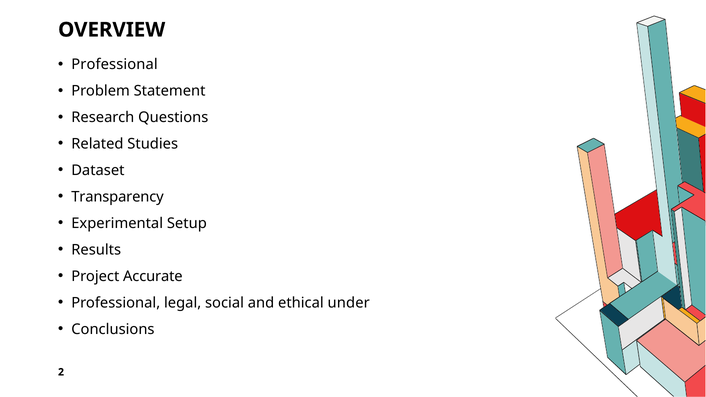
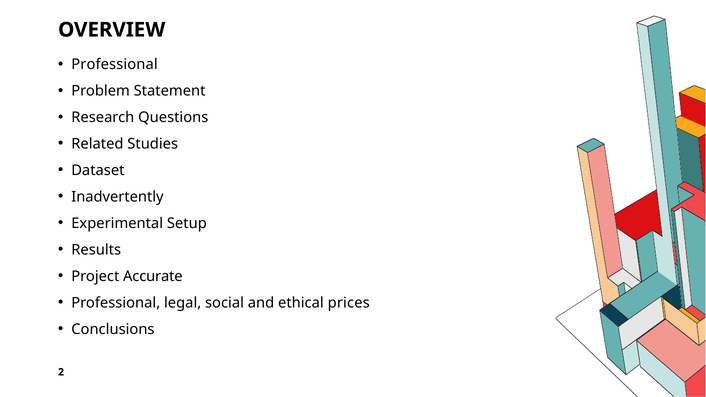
Transparency: Transparency -> Inadvertently (117, 197)
under: under -> prices (349, 303)
